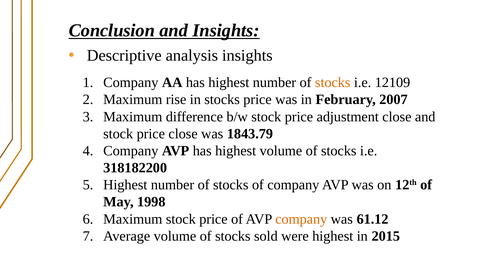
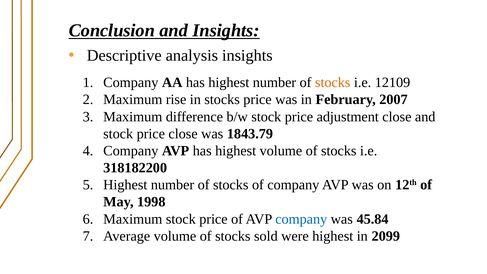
company colour: orange -> blue (301, 219)
61.12: 61.12 -> 45.84 (373, 219)
2015: 2015 -> 2099 (386, 236)
